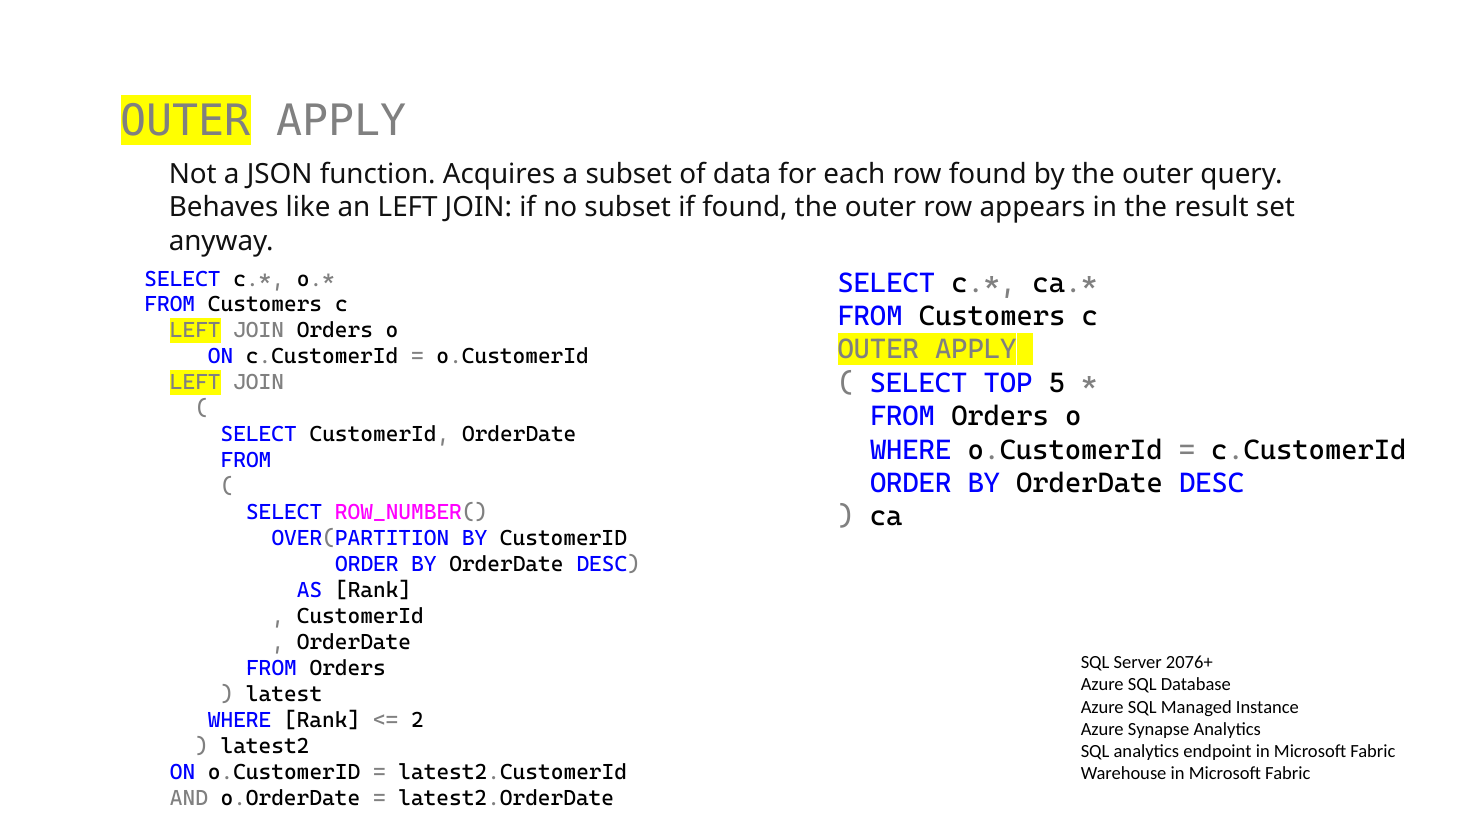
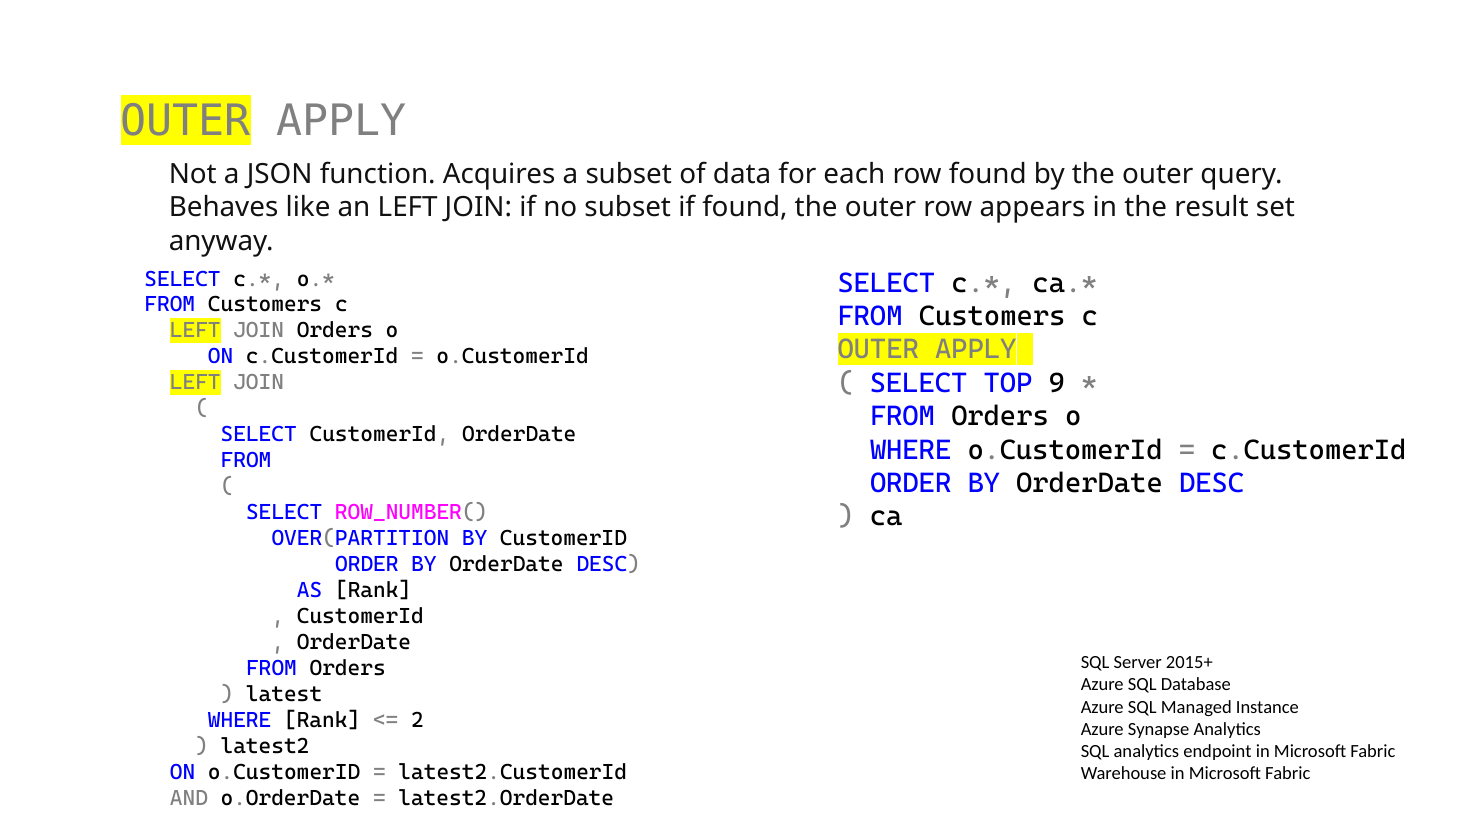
5: 5 -> 9 (1057, 383)
2076+: 2076+ -> 2015+ (1189, 662)
